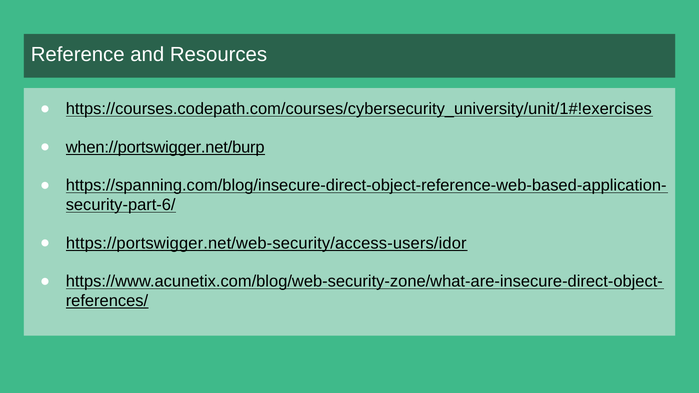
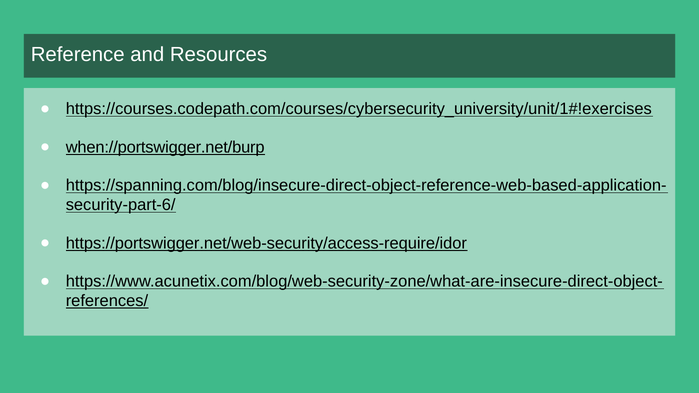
https://portswigger.net/web-security/access-users/idor: https://portswigger.net/web-security/access-users/idor -> https://portswigger.net/web-security/access-require/idor (266, 243)
